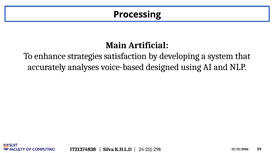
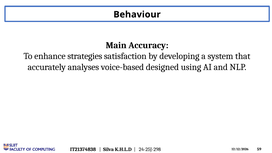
Processing: Processing -> Behaviour (137, 14)
Artificial: Artificial -> Accuracy (148, 45)
